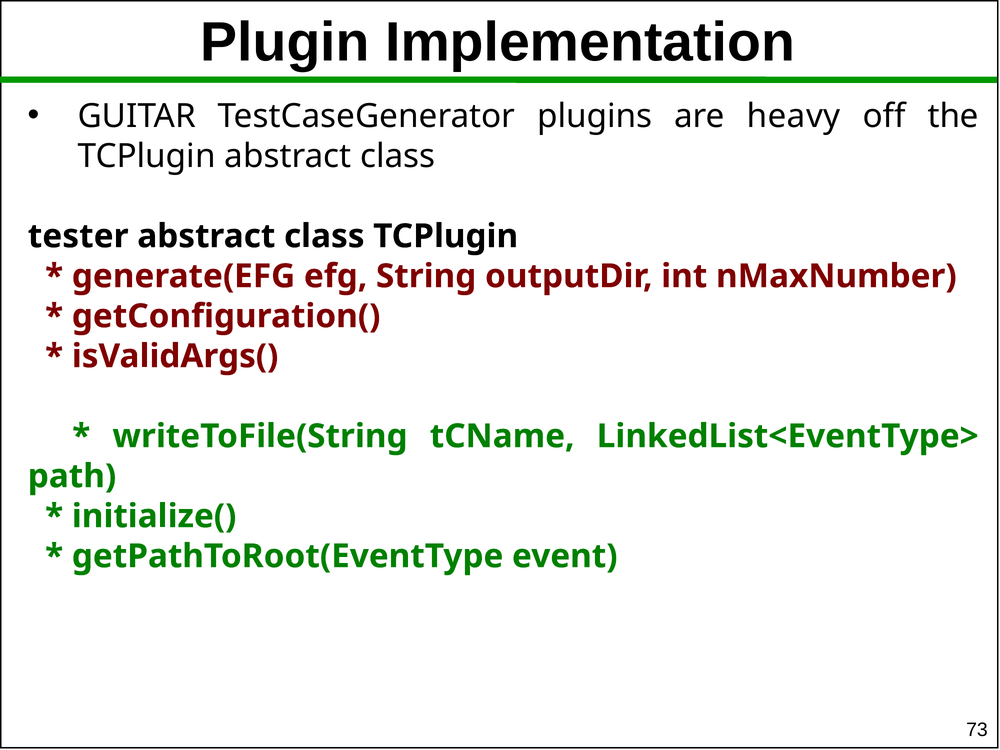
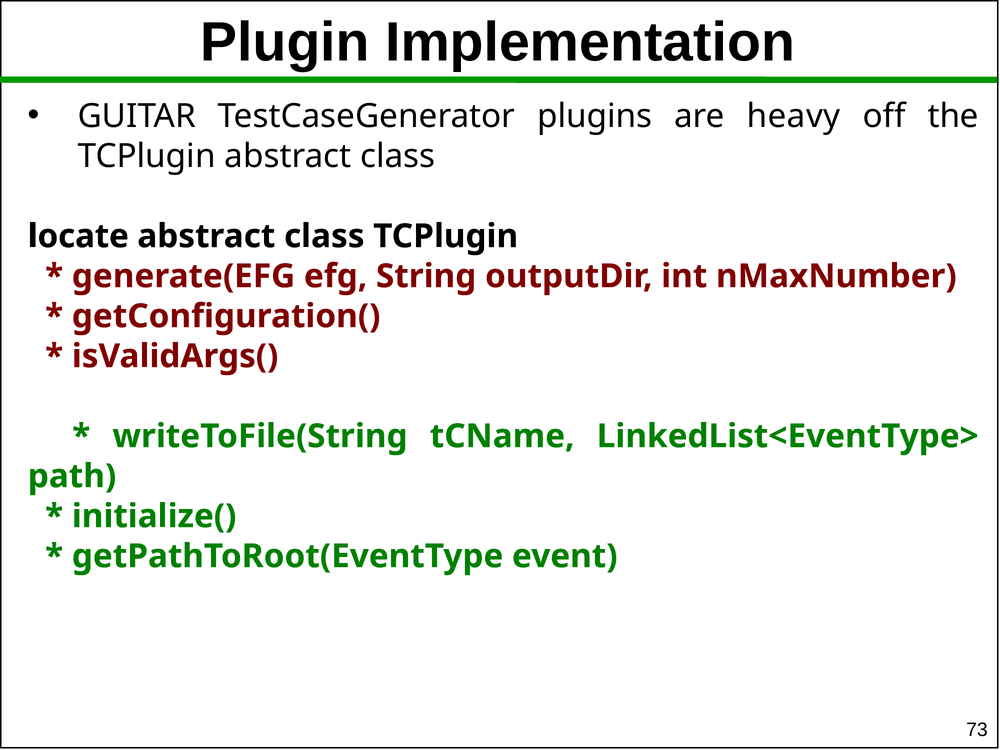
tester: tester -> locate (78, 236)
